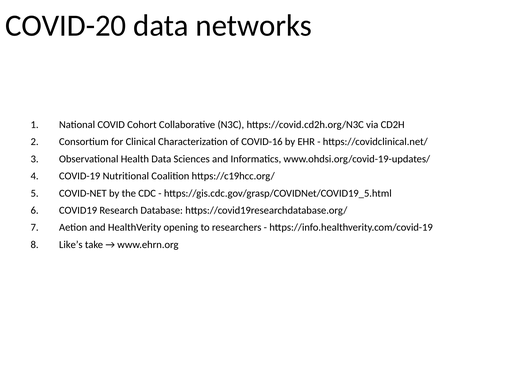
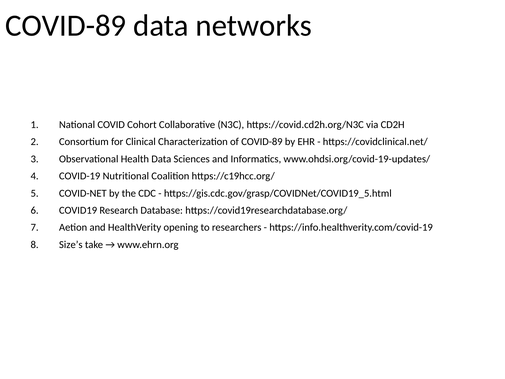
COVID-20: COVID-20 -> COVID-89 (66, 26)
of COVID-16: COVID-16 -> COVID-89 (262, 142)
Like’s: Like’s -> Size’s (71, 244)
